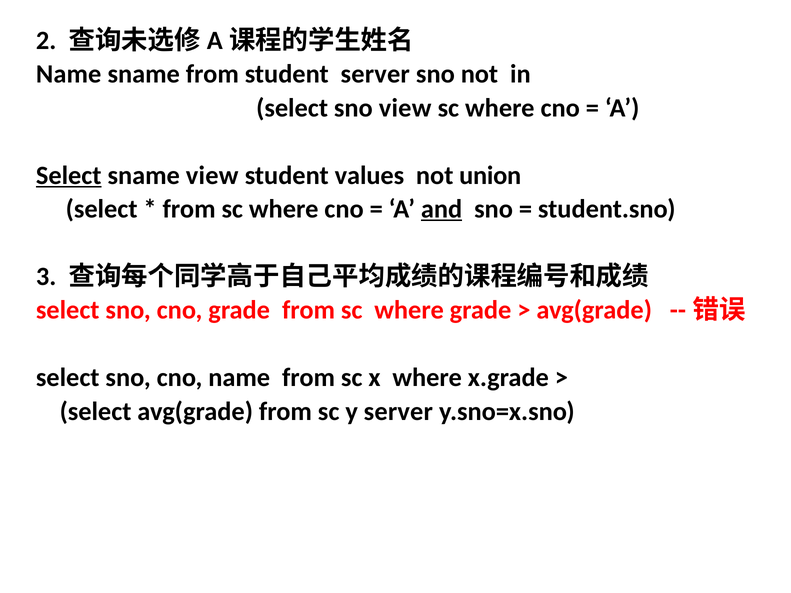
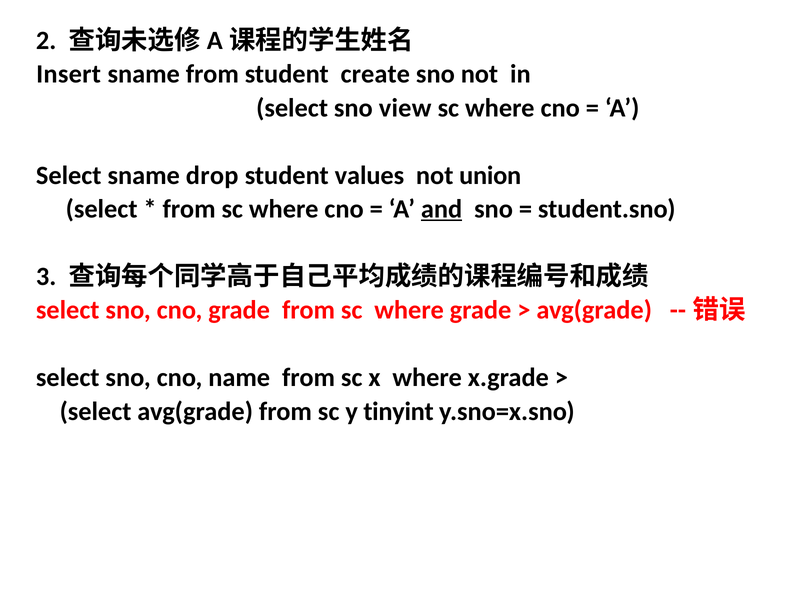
Name: Name -> Insert (69, 74)
student server: server -> create (375, 74)
Select underline: present -> none (69, 175)
sname view: view -> drop (212, 175)
y server: server -> tinyint (399, 412)
